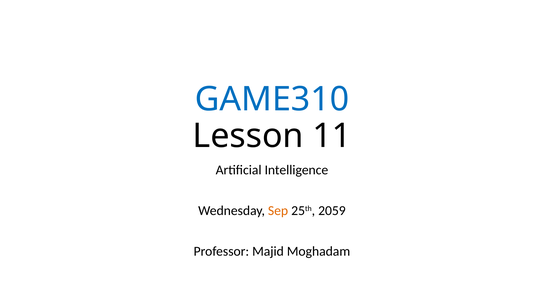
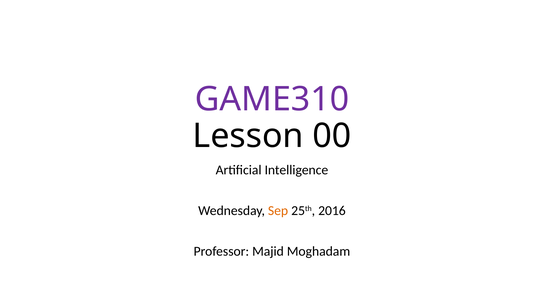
GAME310 colour: blue -> purple (272, 99)
11: 11 -> 00 (332, 136)
2059: 2059 -> 2016 (332, 211)
